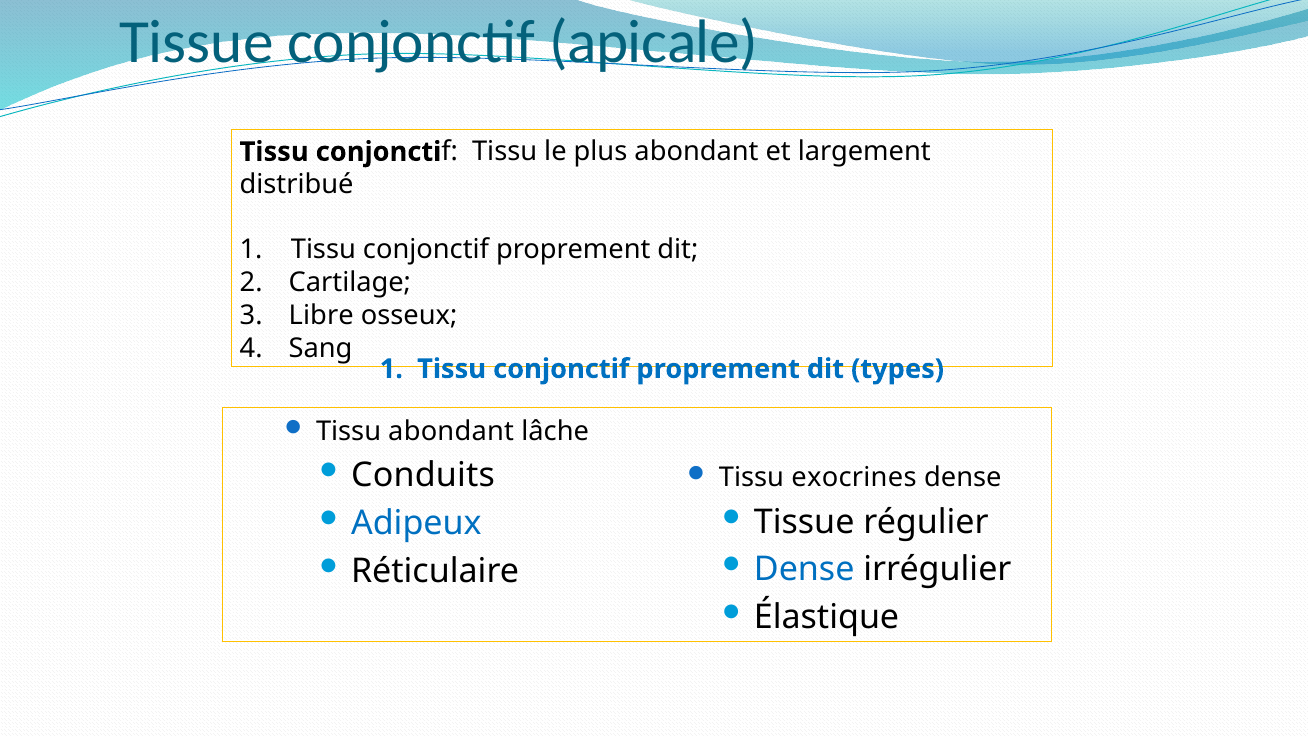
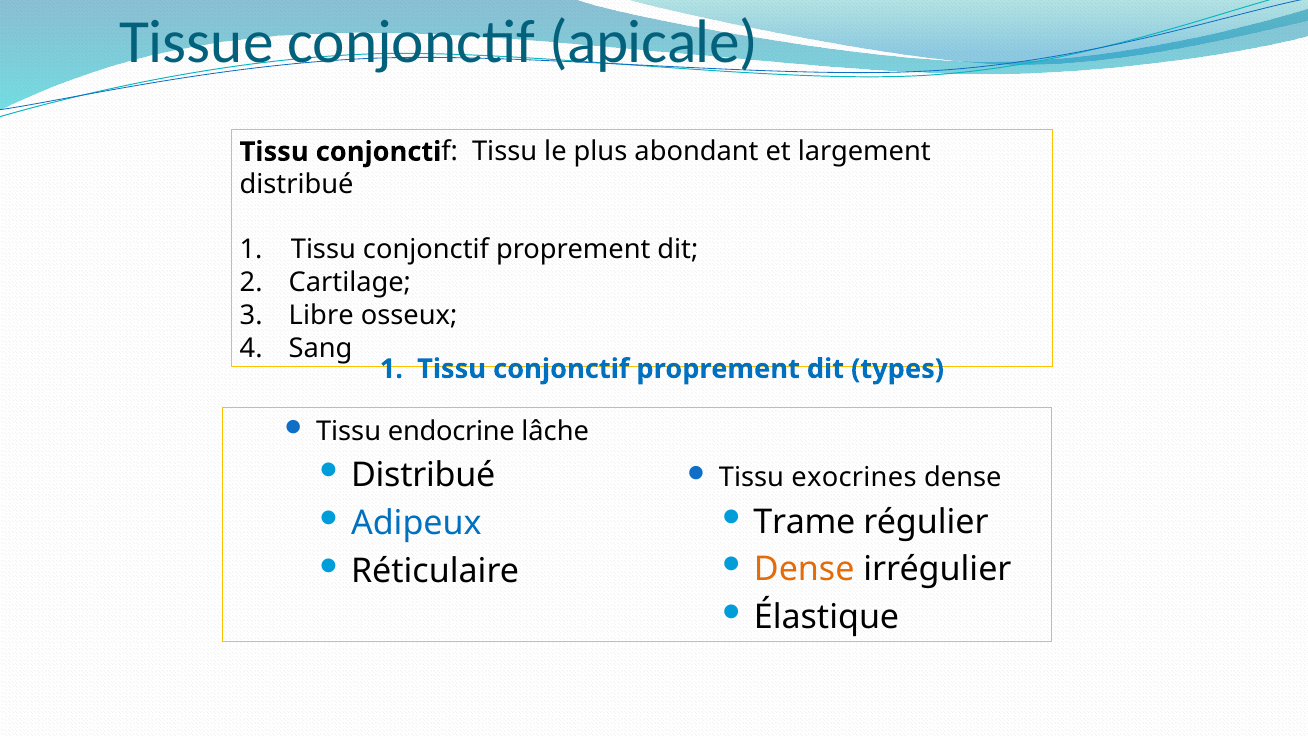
Tissu abondant: abondant -> endocrine (451, 431)
Conduits: Conduits -> Distribué (423, 475)
Tissue: Tissue -> Trame (804, 522)
Dense colour: blue -> orange (804, 570)
